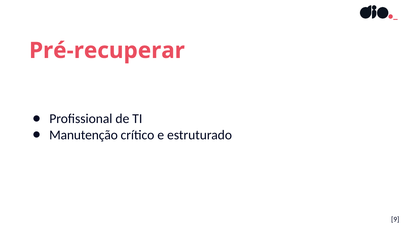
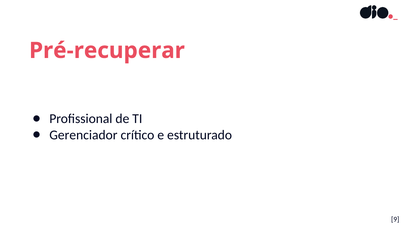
Manutenção: Manutenção -> Gerenciador (83, 135)
